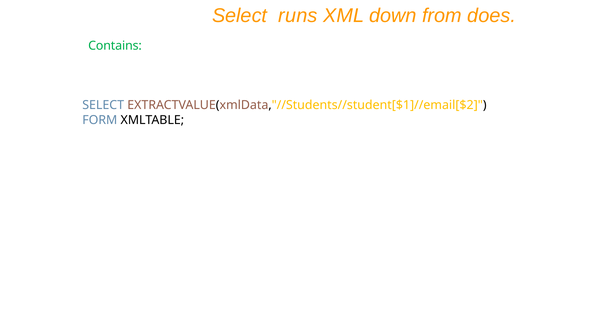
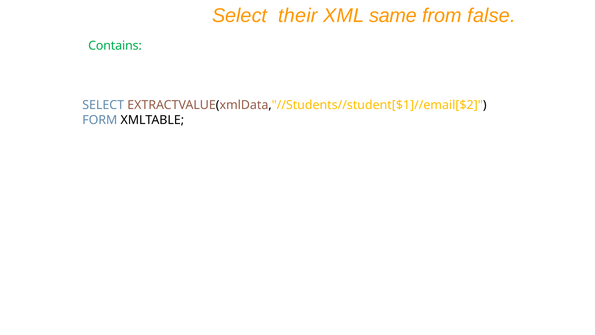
runs: runs -> their (298, 15)
down: down -> same (393, 15)
does: does -> false (491, 15)
